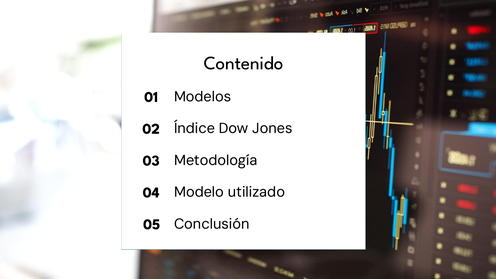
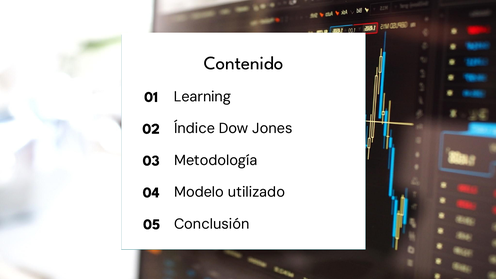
Modelos: Modelos -> Learning (203, 97)
